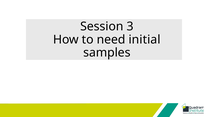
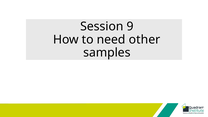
3: 3 -> 9 (130, 26)
initial: initial -> other (145, 40)
